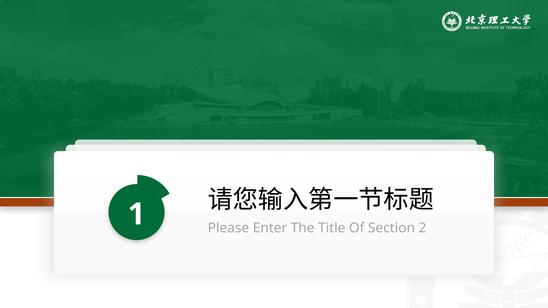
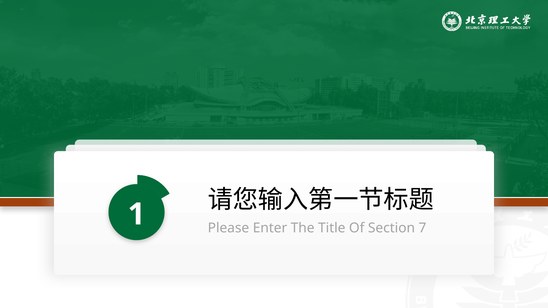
2: 2 -> 7 (422, 228)
